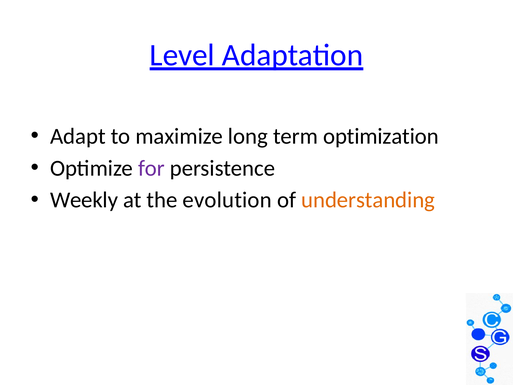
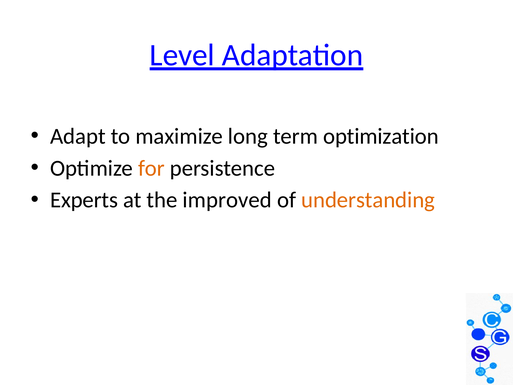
for colour: purple -> orange (151, 168)
Weekly: Weekly -> Experts (84, 200)
evolution: evolution -> improved (227, 200)
